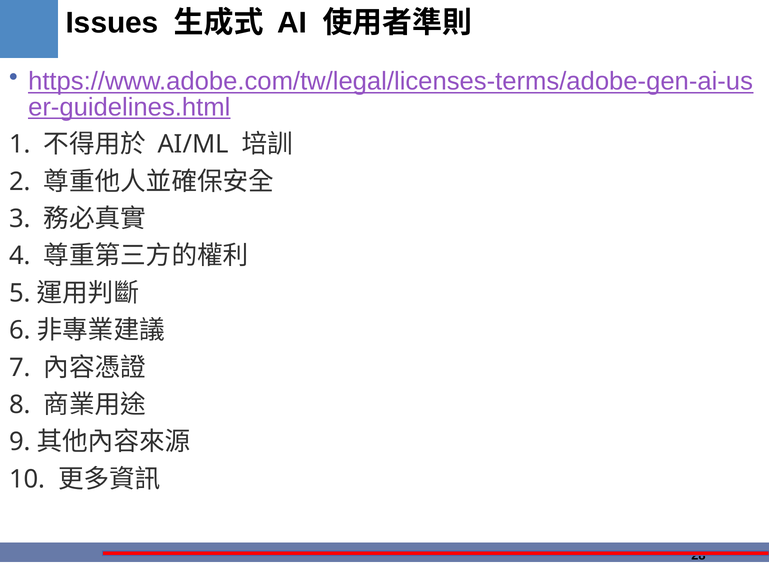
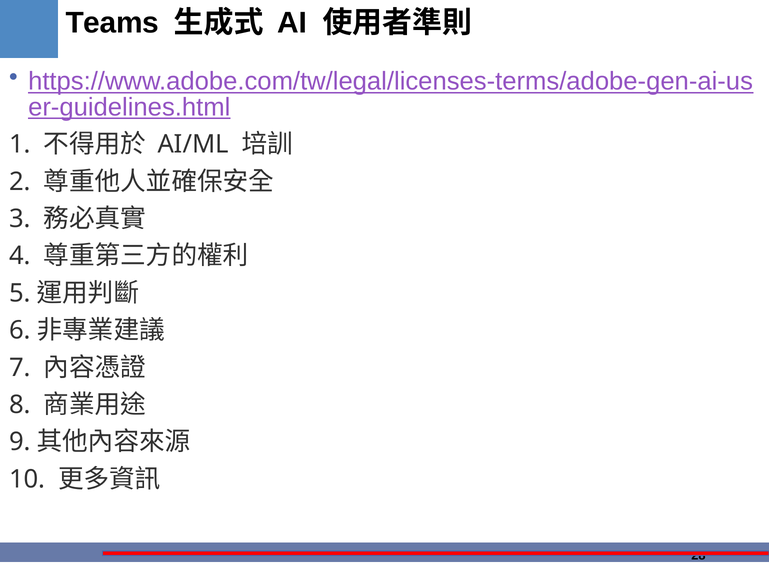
Issues: Issues -> Teams (112, 23)
